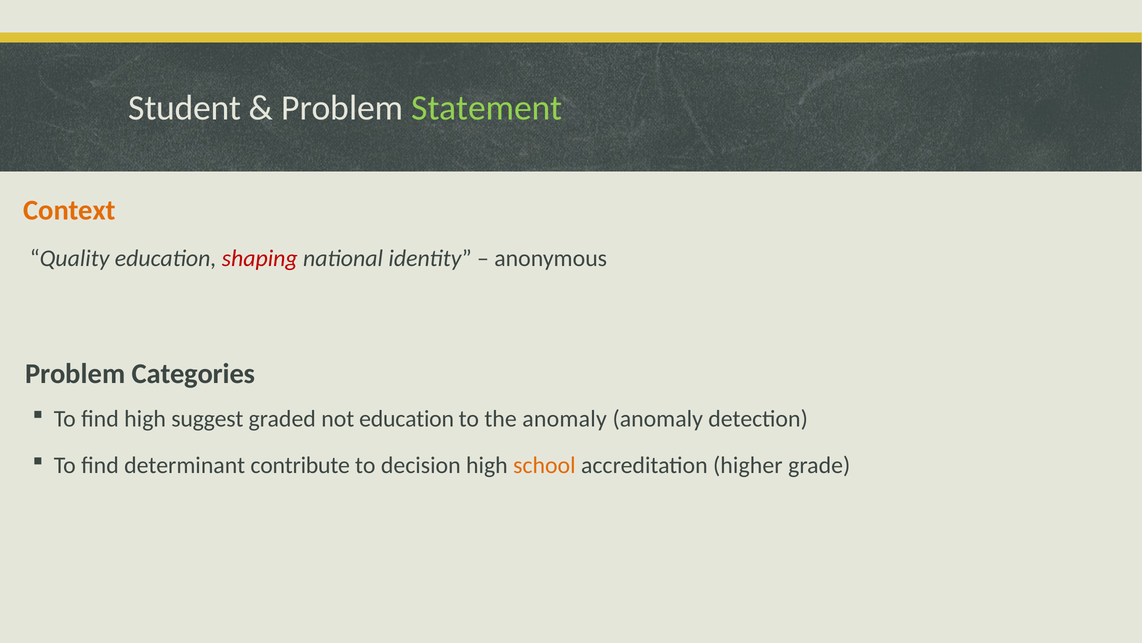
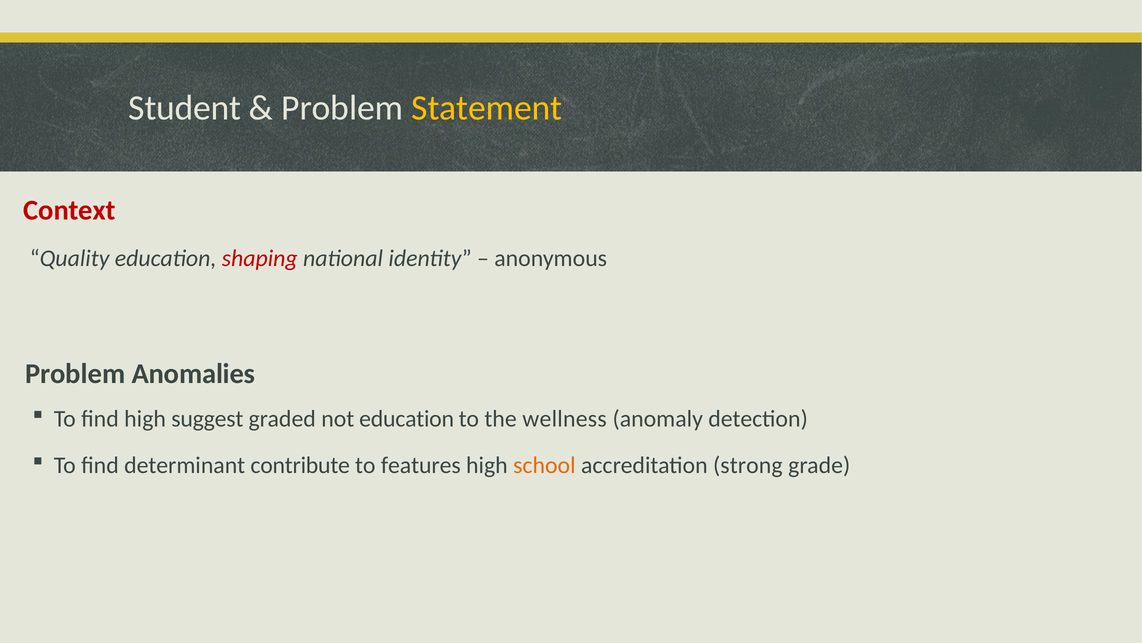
Statement colour: light green -> yellow (487, 108)
Context colour: orange -> red (69, 210)
Categories: Categories -> Anomalies (193, 373)
the anomaly: anomaly -> wellness (565, 419)
decision: decision -> features (421, 465)
higher: higher -> strong (748, 465)
